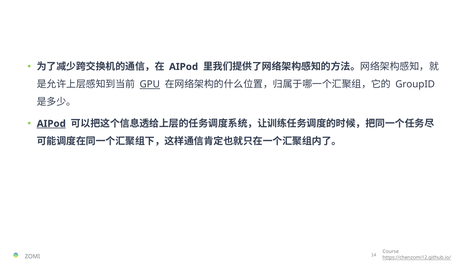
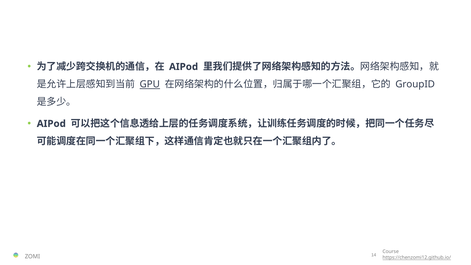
AIPod underline: present -> none (51, 124)
